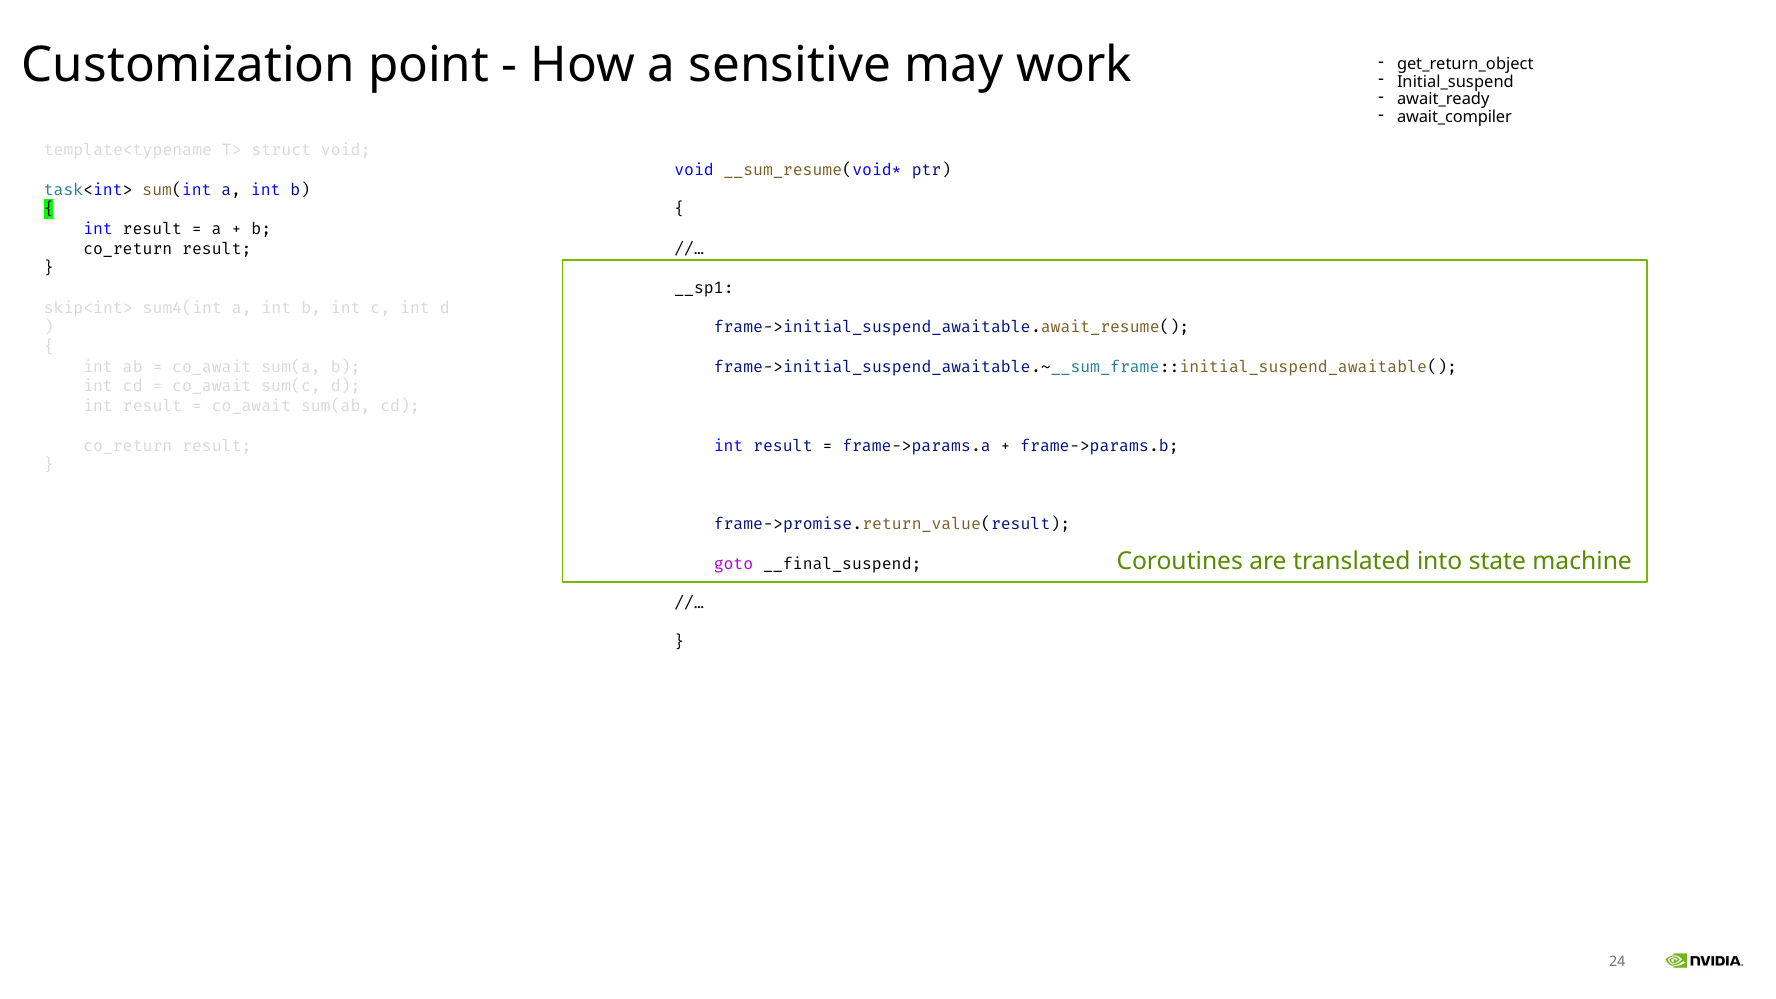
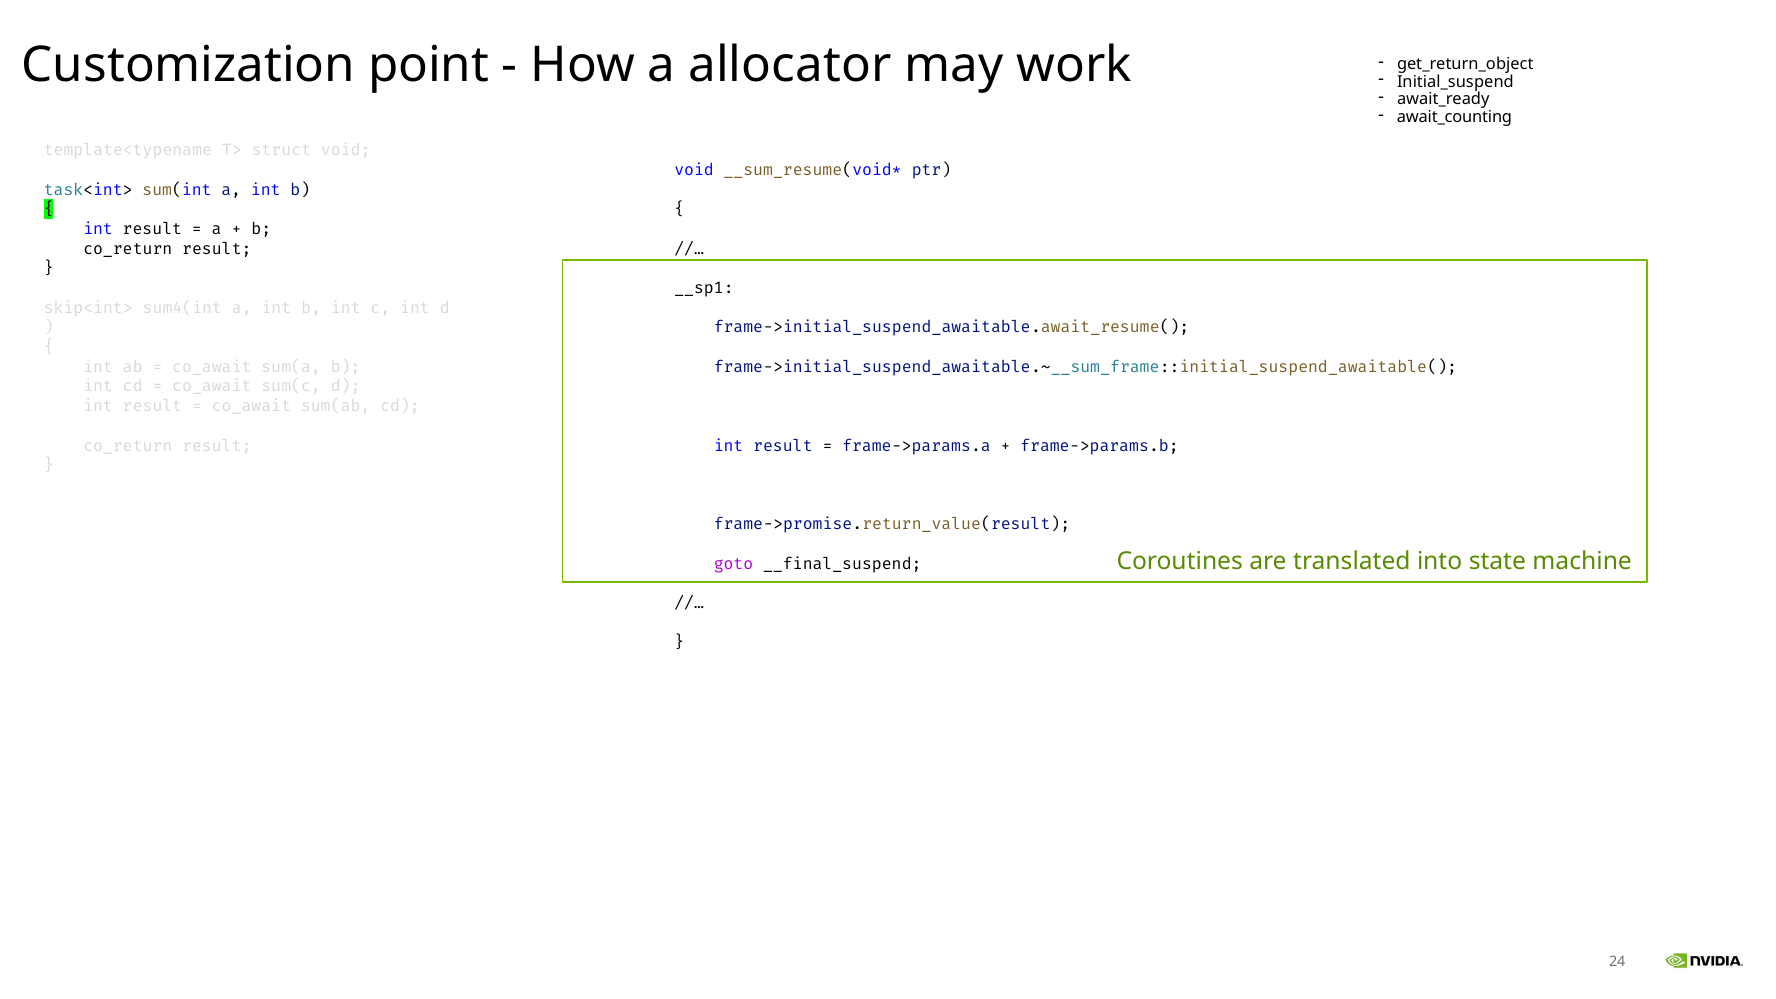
sensitive: sensitive -> allocator (790, 66)
await_compiler: await_compiler -> await_counting (1454, 117)
